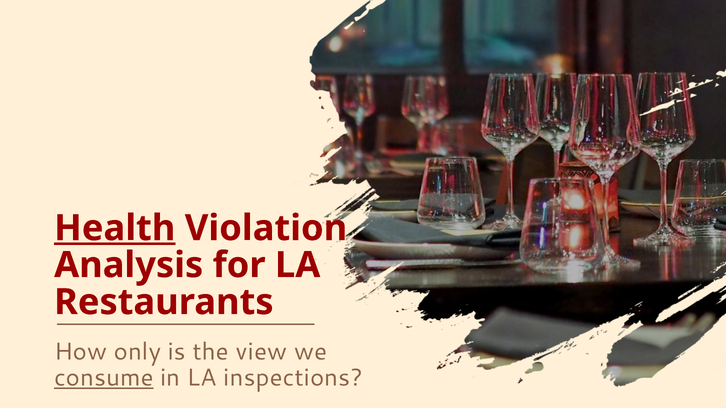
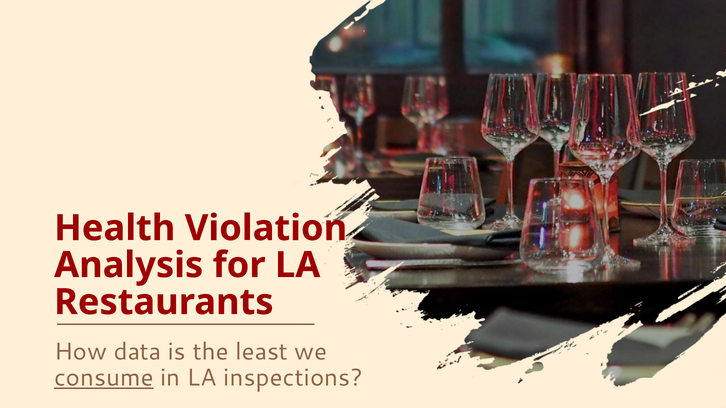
Health underline: present -> none (115, 228)
only: only -> data (138, 352)
view: view -> least (262, 352)
